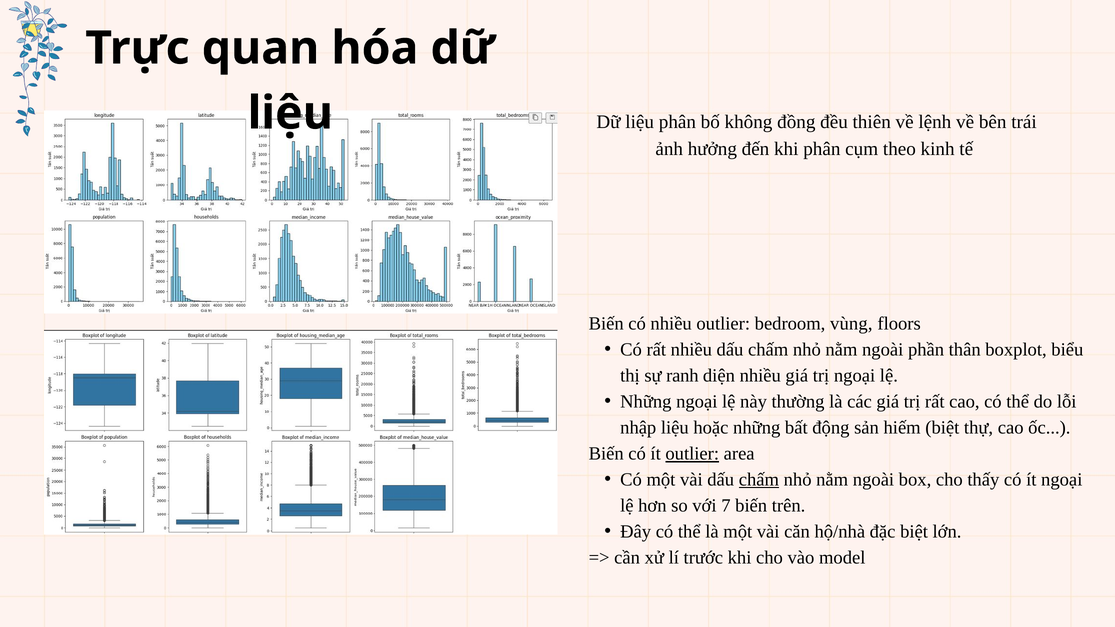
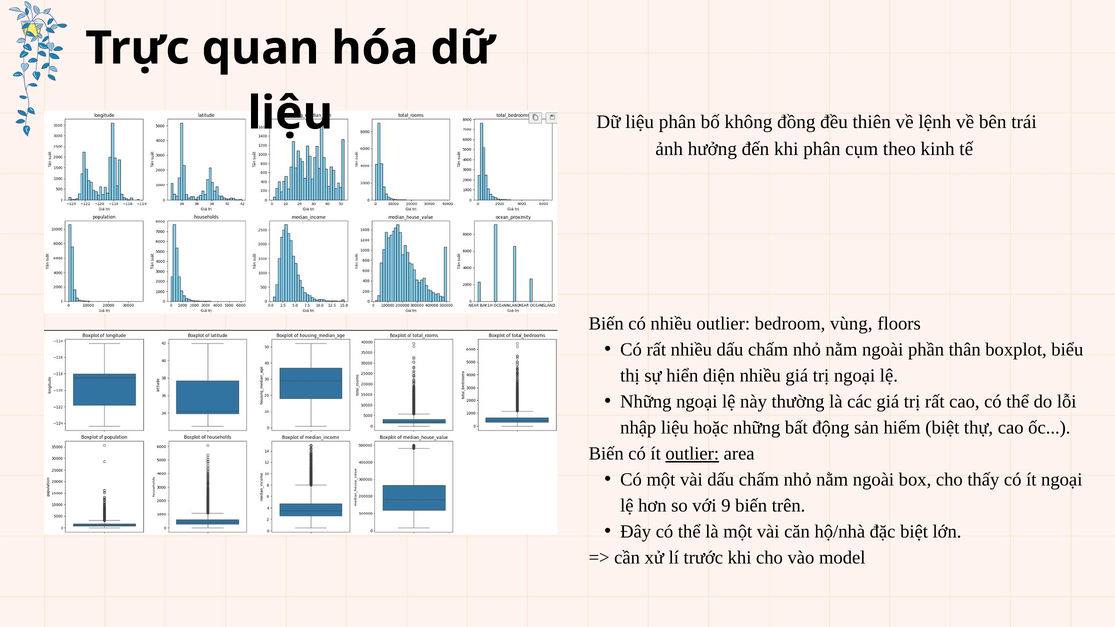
ranh: ranh -> hiển (682, 376)
chấm underline: present -> none (759, 480)
7: 7 -> 9 (726, 506)
